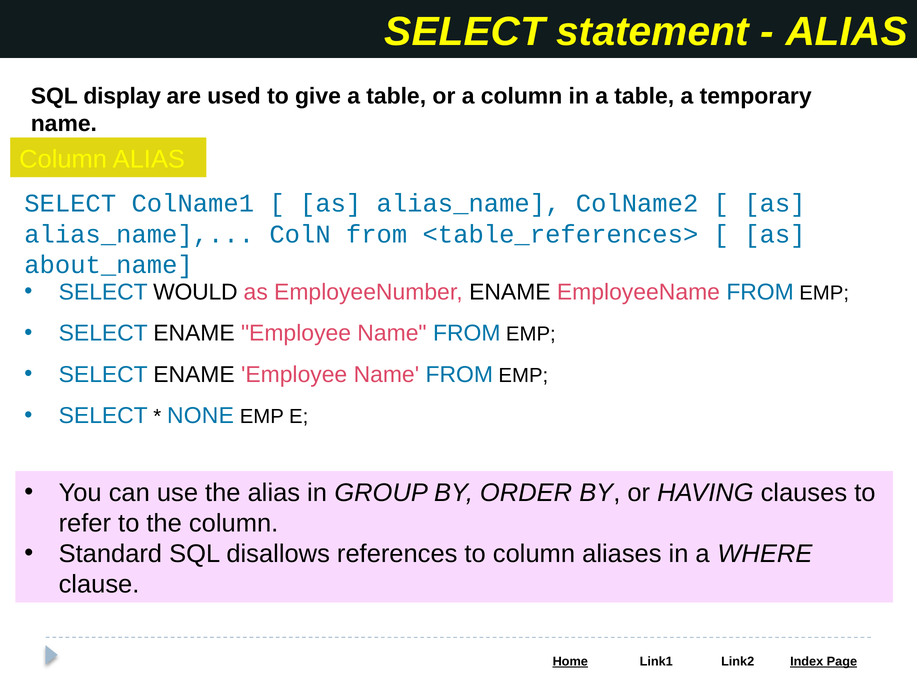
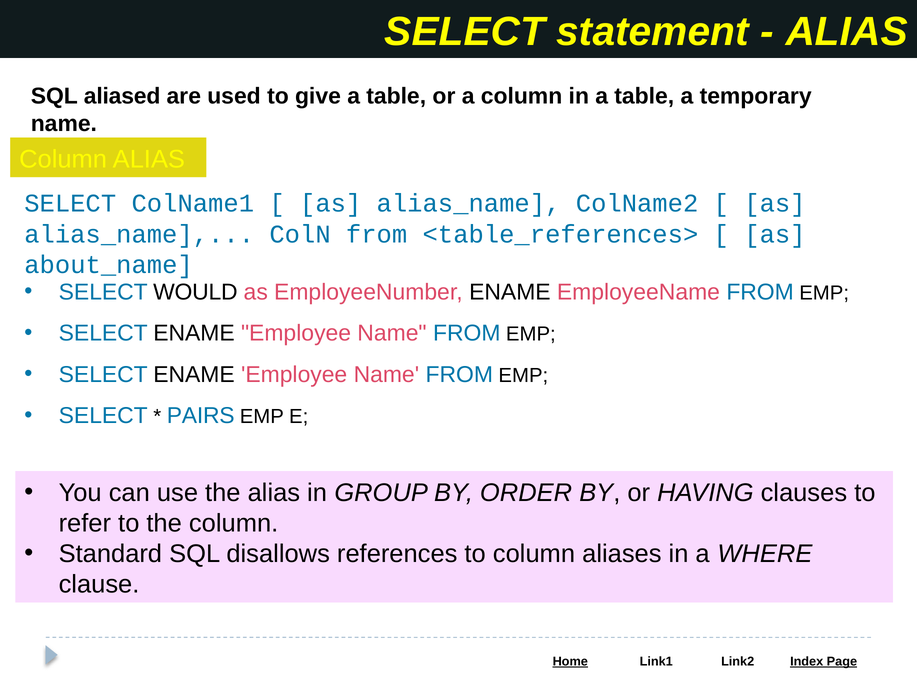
display: display -> aliased (122, 96)
NONE: NONE -> PAIRS (201, 416)
